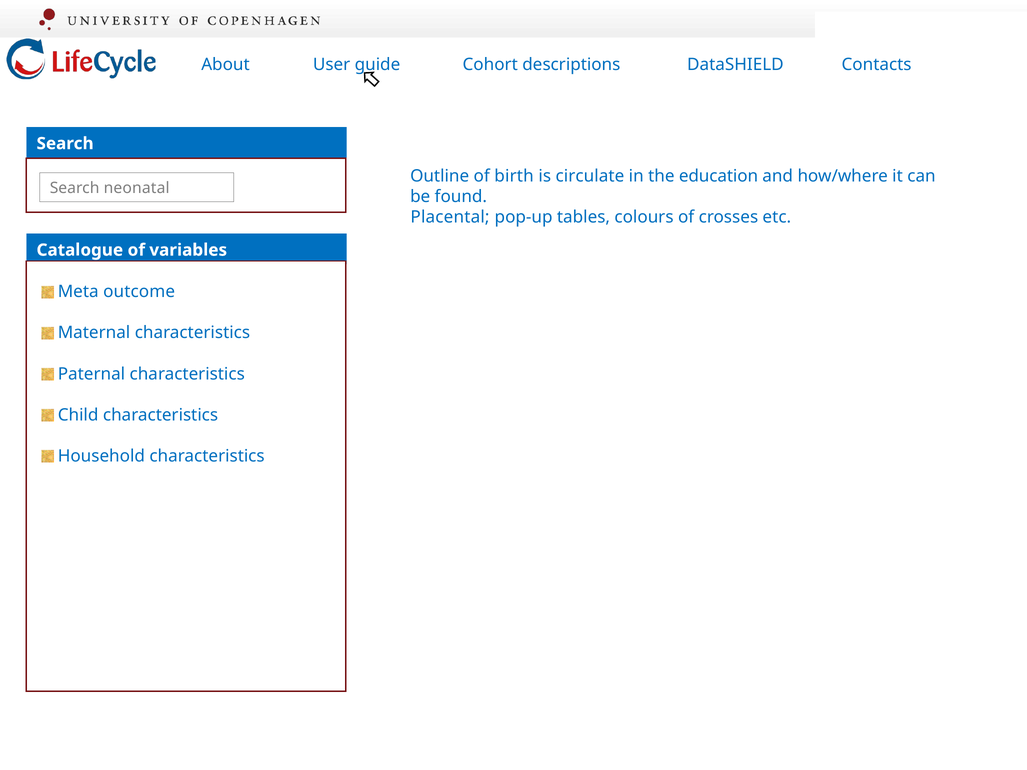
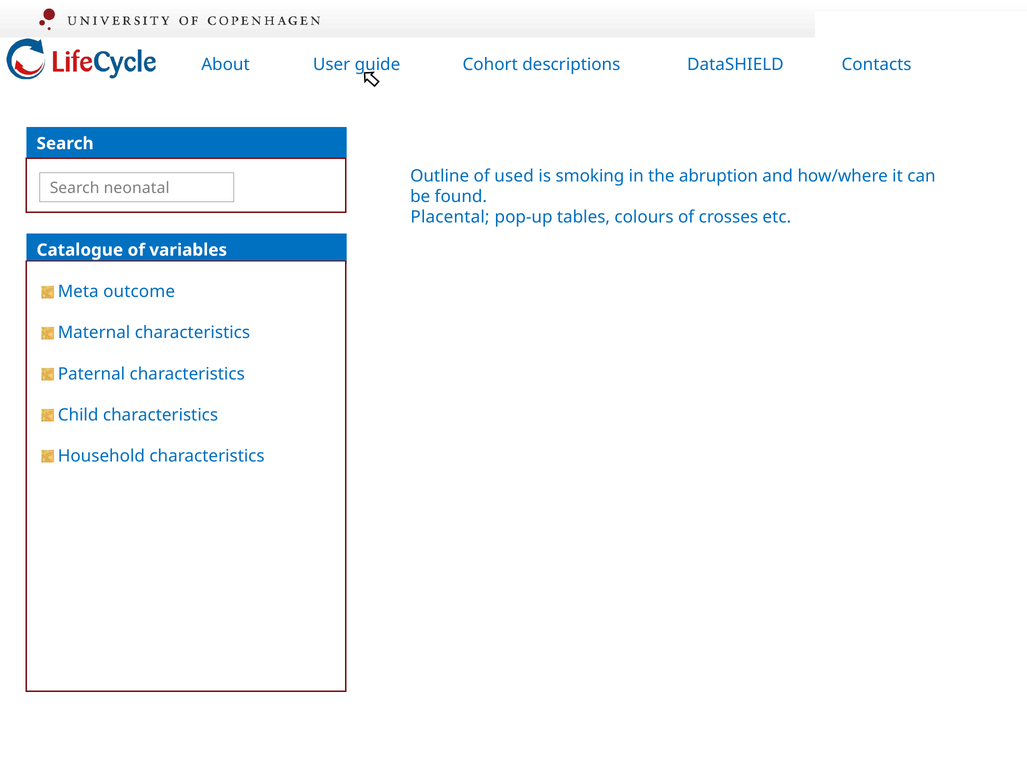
birth: birth -> used (514, 176)
circulate: circulate -> smoking (590, 176)
education: education -> abruption (718, 176)
